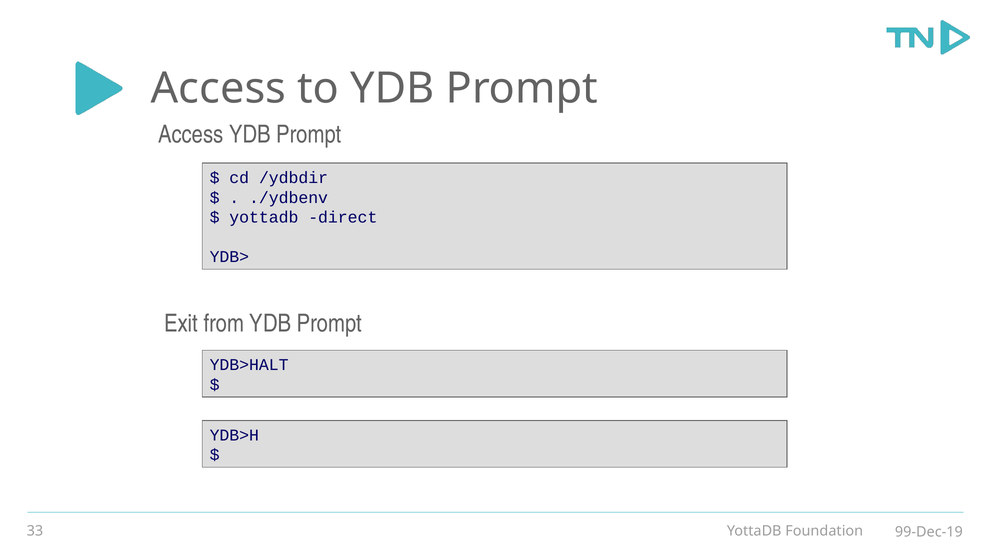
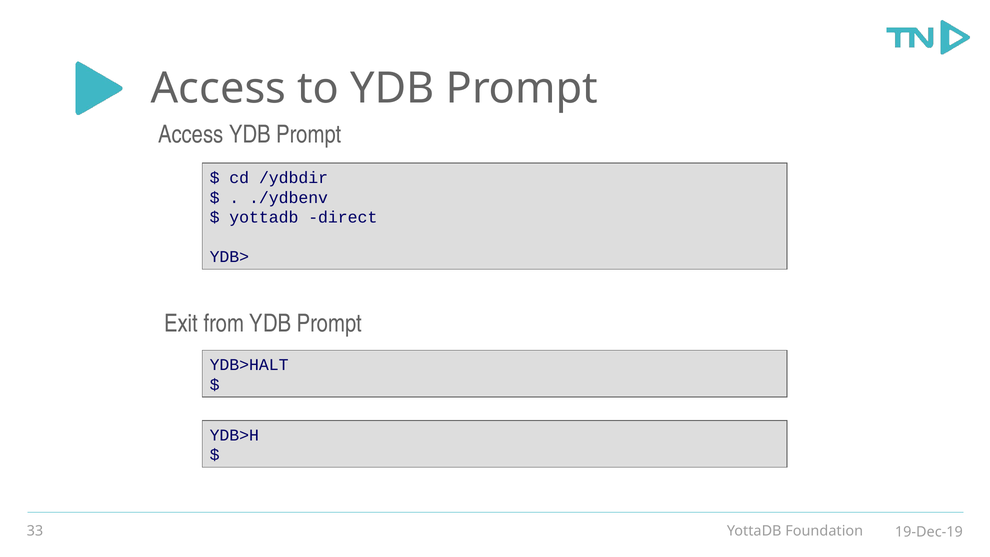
99-Dec-19: 99-Dec-19 -> 19-Dec-19 (929, 532)
